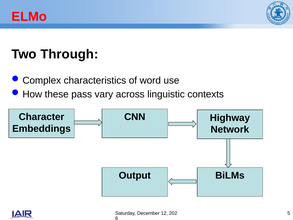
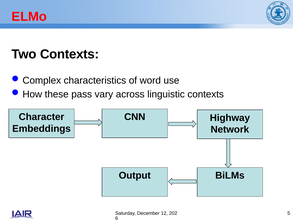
Two Through: Through -> Contexts (70, 54)
